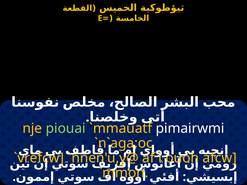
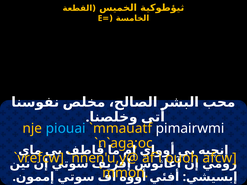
piouai colour: light green -> light blue (66, 129)
